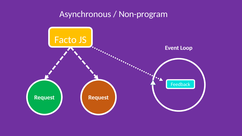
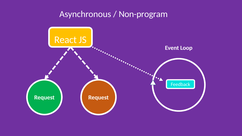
Facto: Facto -> React (65, 40)
